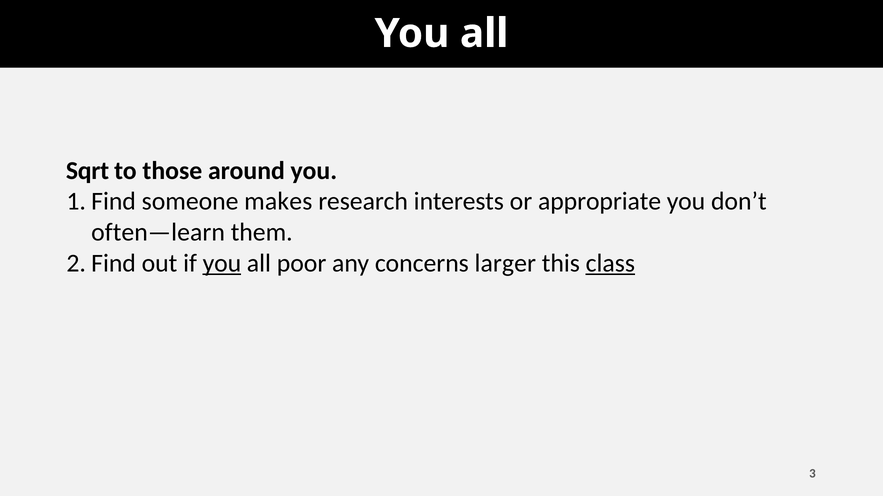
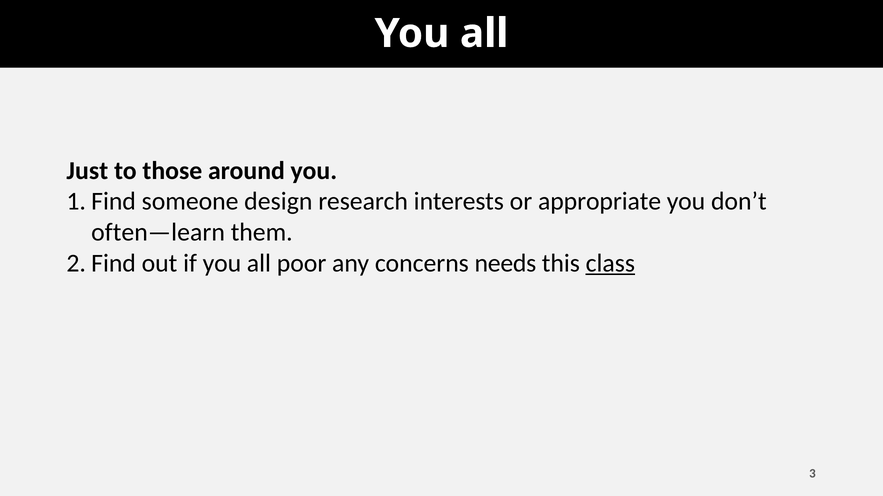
Sqrt: Sqrt -> Just (87, 171)
makes: makes -> design (278, 202)
you underline: present -> none (222, 264)
larger: larger -> needs (505, 264)
